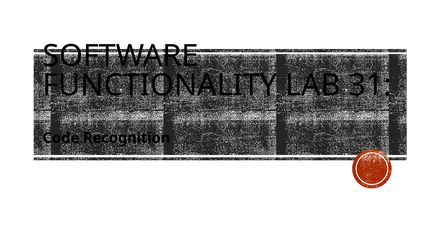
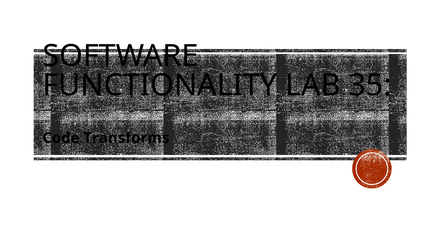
31: 31 -> 35 (370, 85)
Recognition: Recognition -> Transforms (126, 138)
